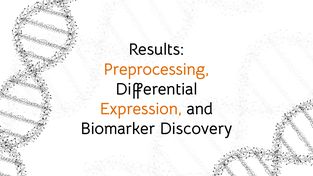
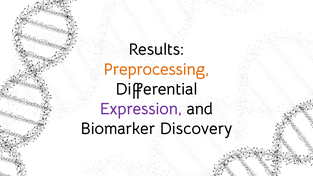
Expression colour: orange -> purple (141, 109)
